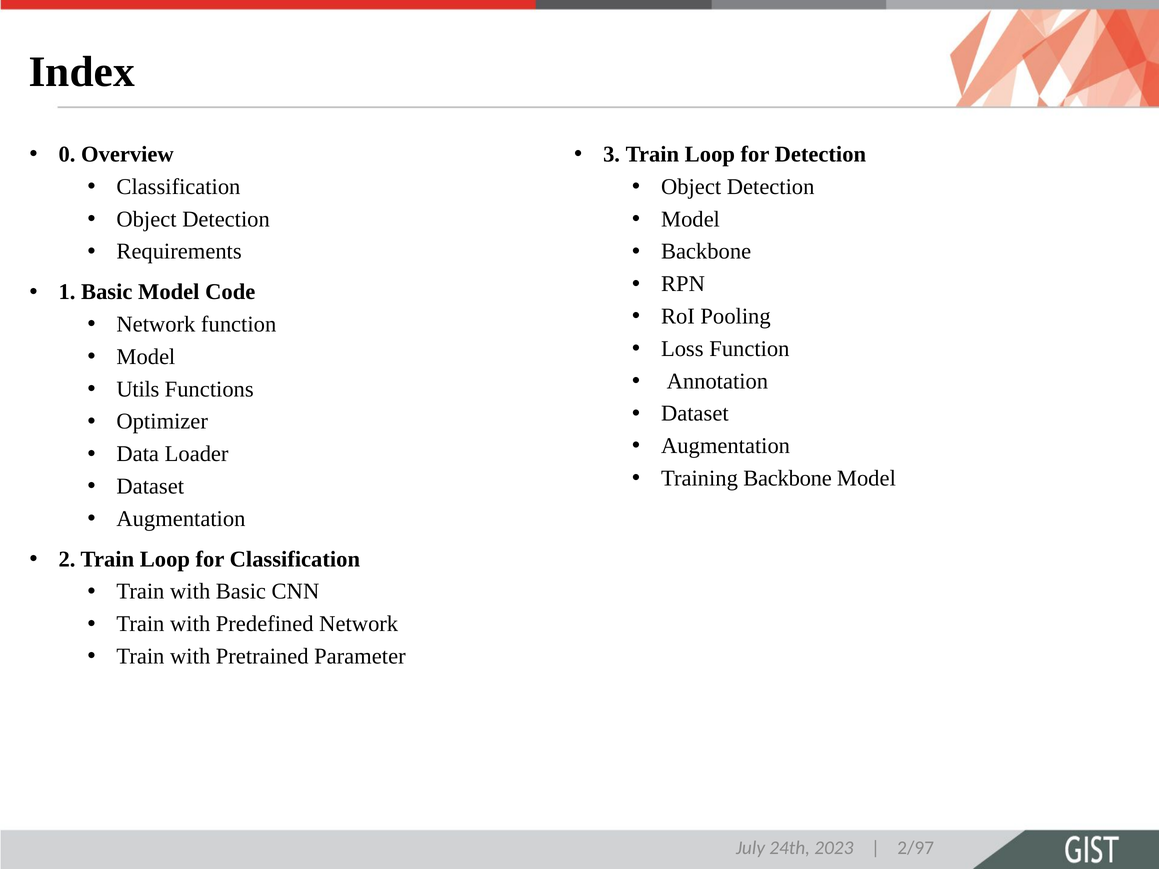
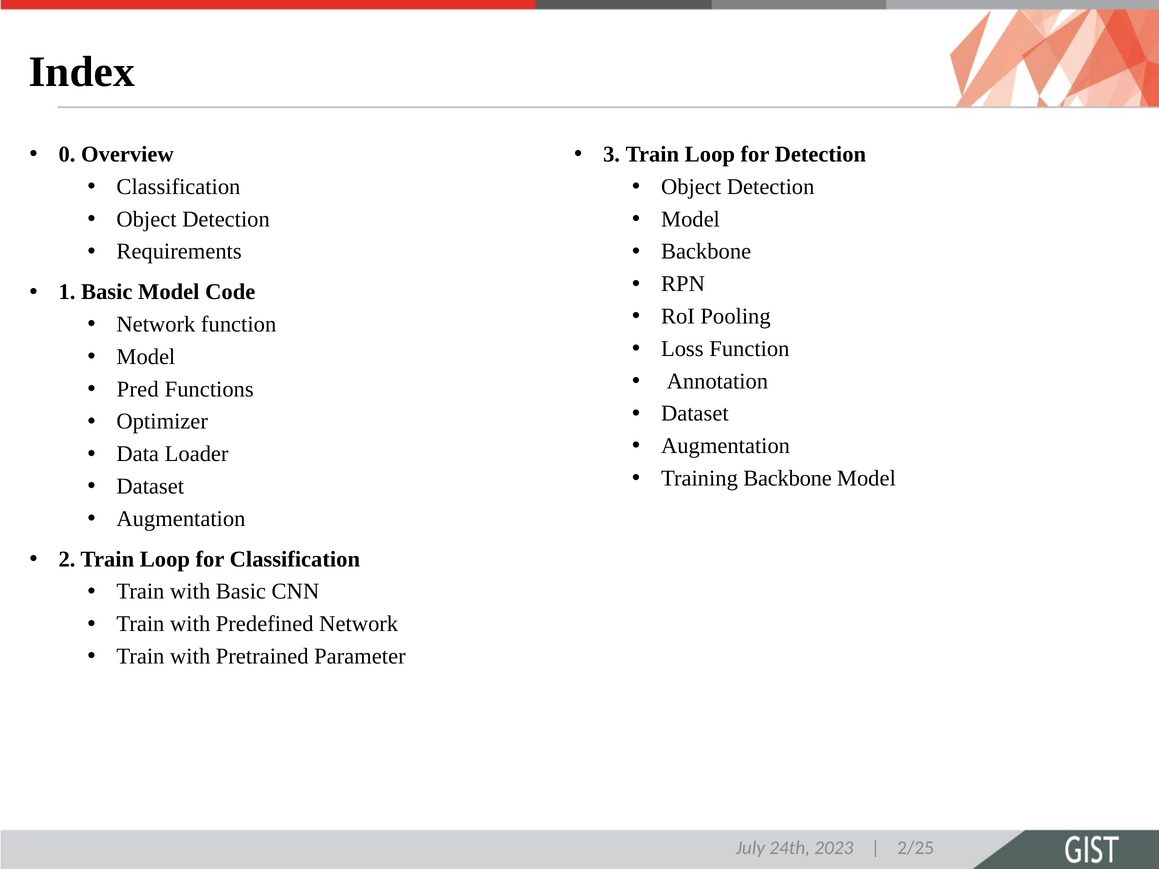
Utils: Utils -> Pred (138, 389)
2/97: 2/97 -> 2/25 (916, 848)
